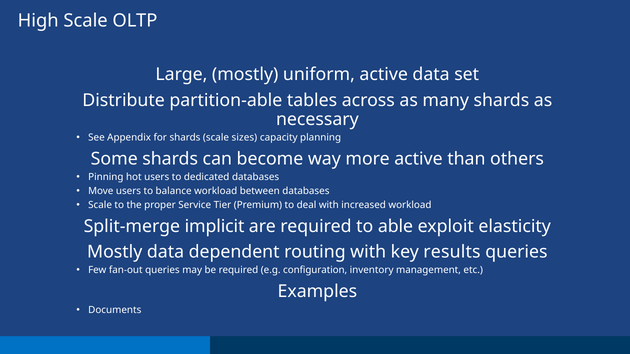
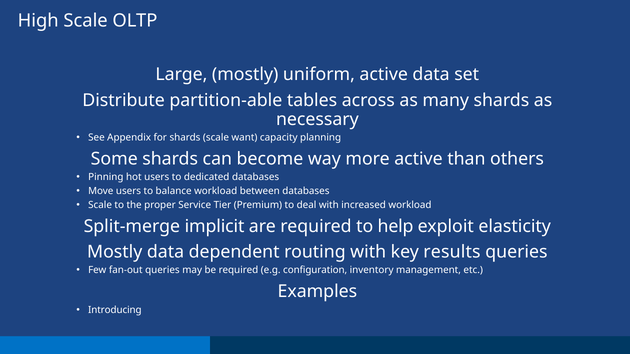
sizes: sizes -> want (244, 138)
able: able -> help (396, 227)
Documents: Documents -> Introducing (115, 310)
